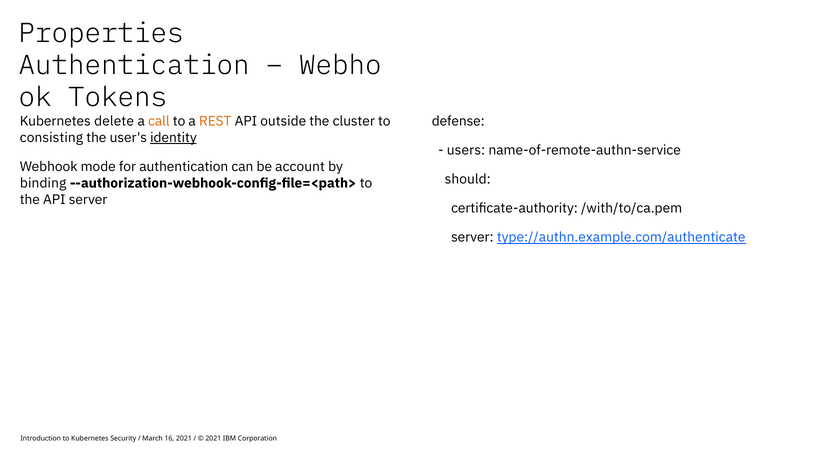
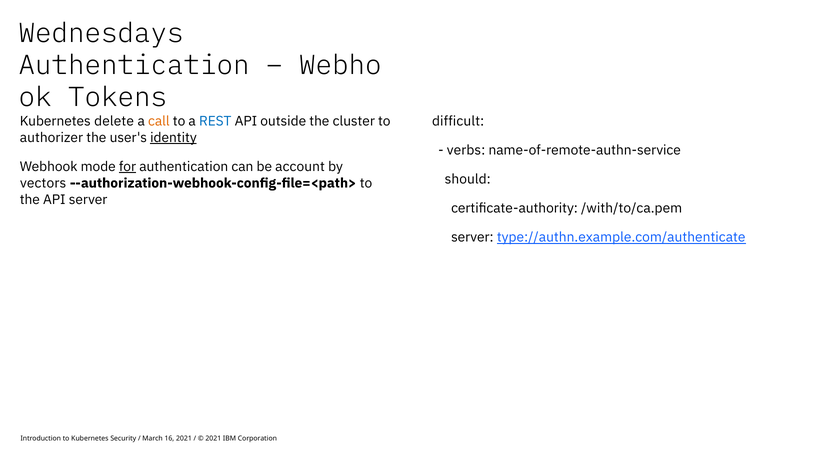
Properties: Properties -> Wednesdays (101, 33)
REST colour: orange -> blue (215, 121)
defense: defense -> difficult (458, 121)
consisting: consisting -> authorizer (51, 138)
users: users -> verbs (466, 150)
for underline: none -> present (127, 167)
binding: binding -> vectors (43, 183)
